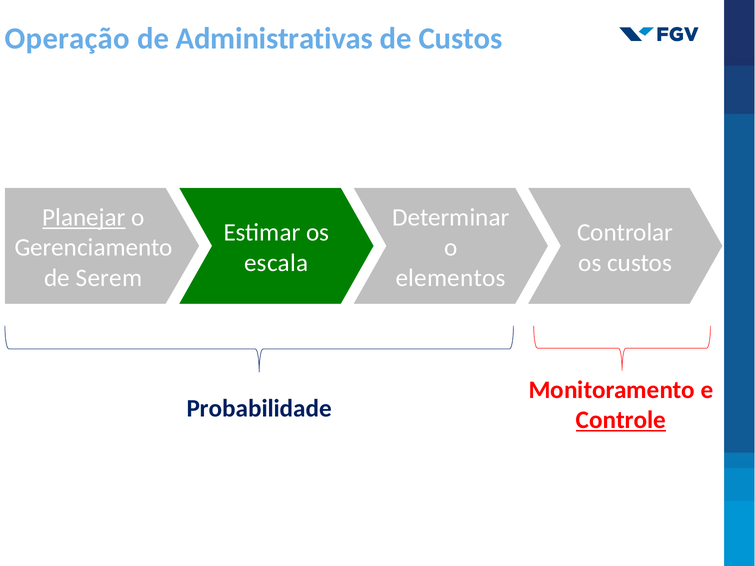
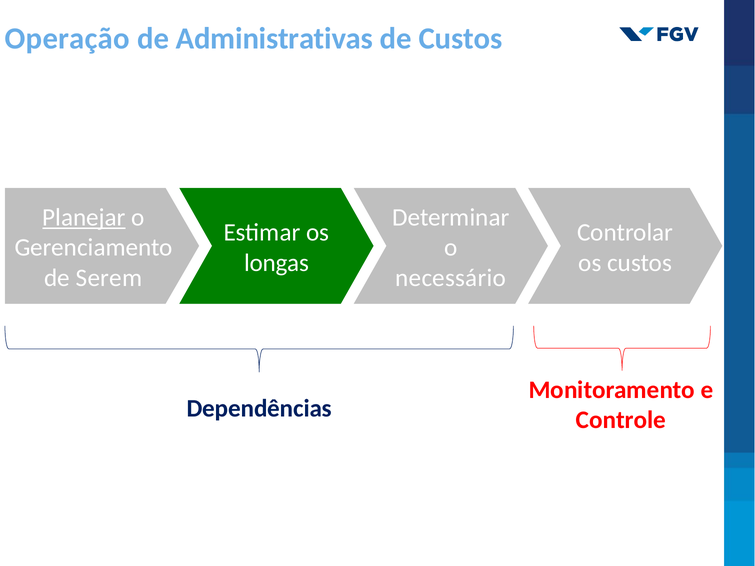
escala: escala -> longas (277, 263)
elementos: elementos -> necessário (451, 278)
Probabilidade: Probabilidade -> Dependências (259, 409)
Controle underline: present -> none (621, 420)
